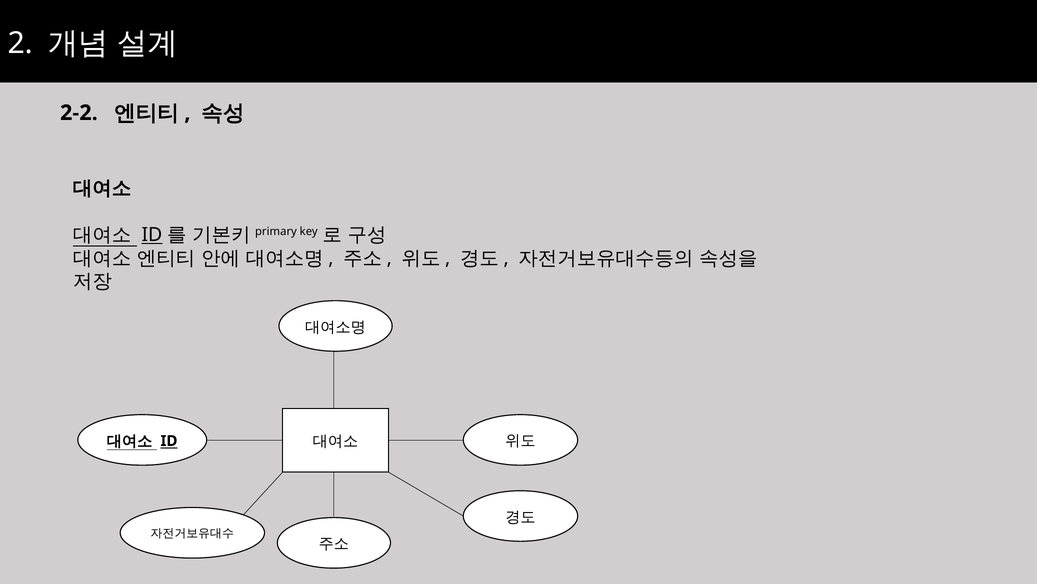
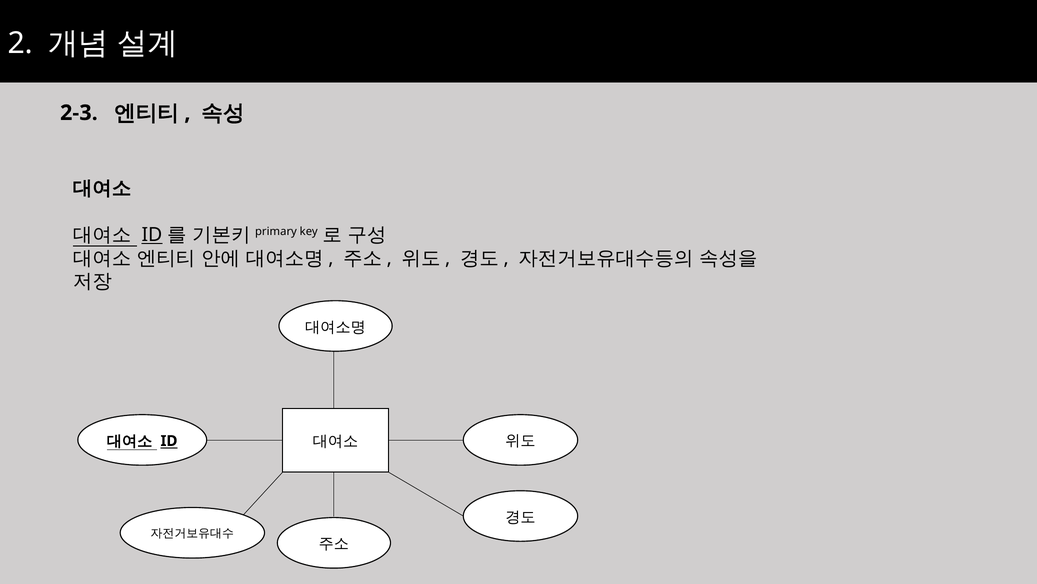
2-2: 2-2 -> 2-3 (79, 113)
